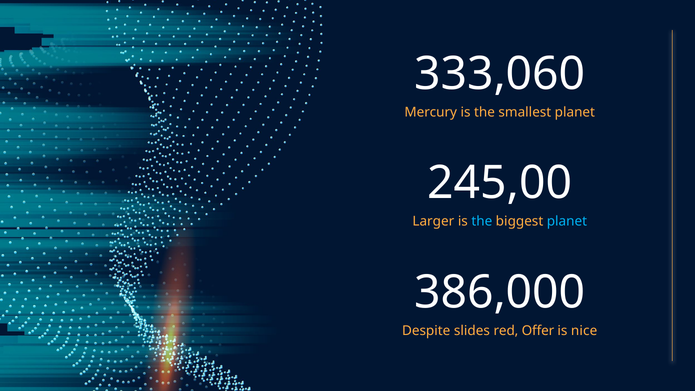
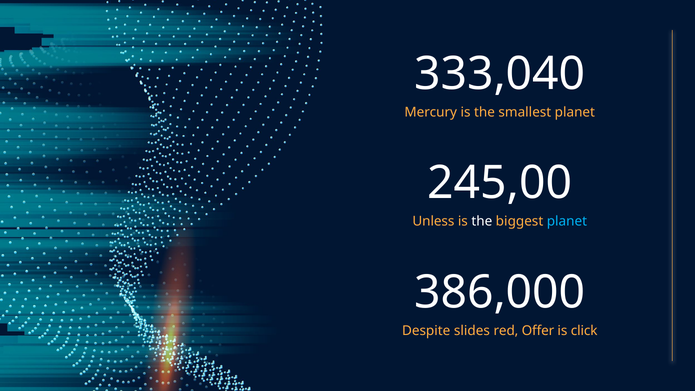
333,060: 333,060 -> 333,040 (500, 74)
Larger: Larger -> Unless (433, 221)
the colour: light blue -> white (482, 221)
nice: nice -> click (584, 331)
